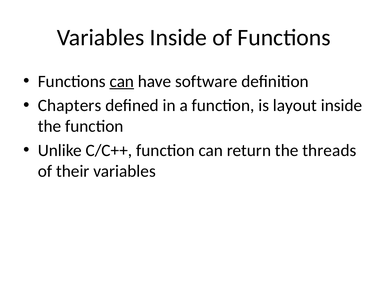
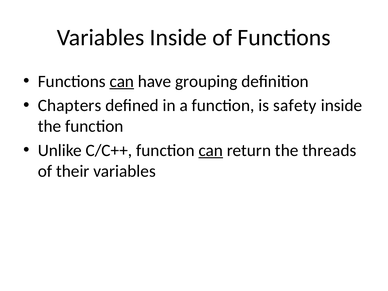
software: software -> grouping (206, 81)
layout: layout -> safety (295, 106)
can underline: none -> present (211, 150)
